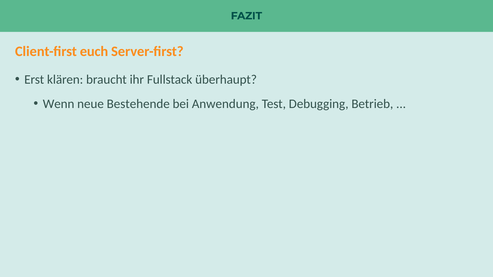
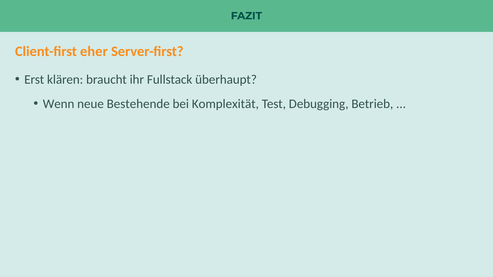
euch: euch -> eher (94, 52)
Anwendung: Anwendung -> Komplexität (225, 104)
